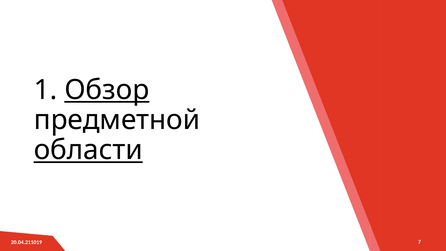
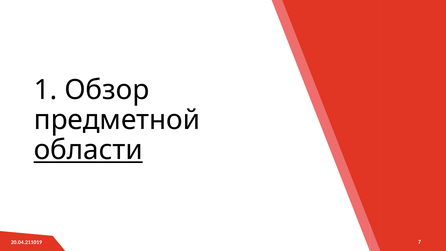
Обзор underline: present -> none (107, 90)
